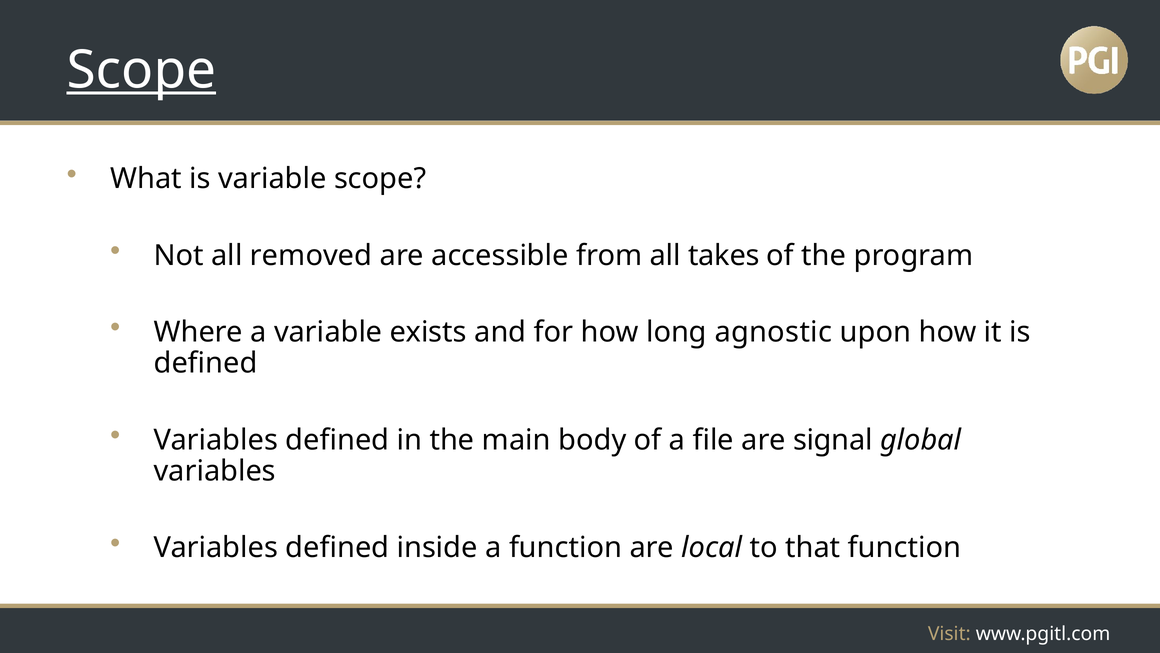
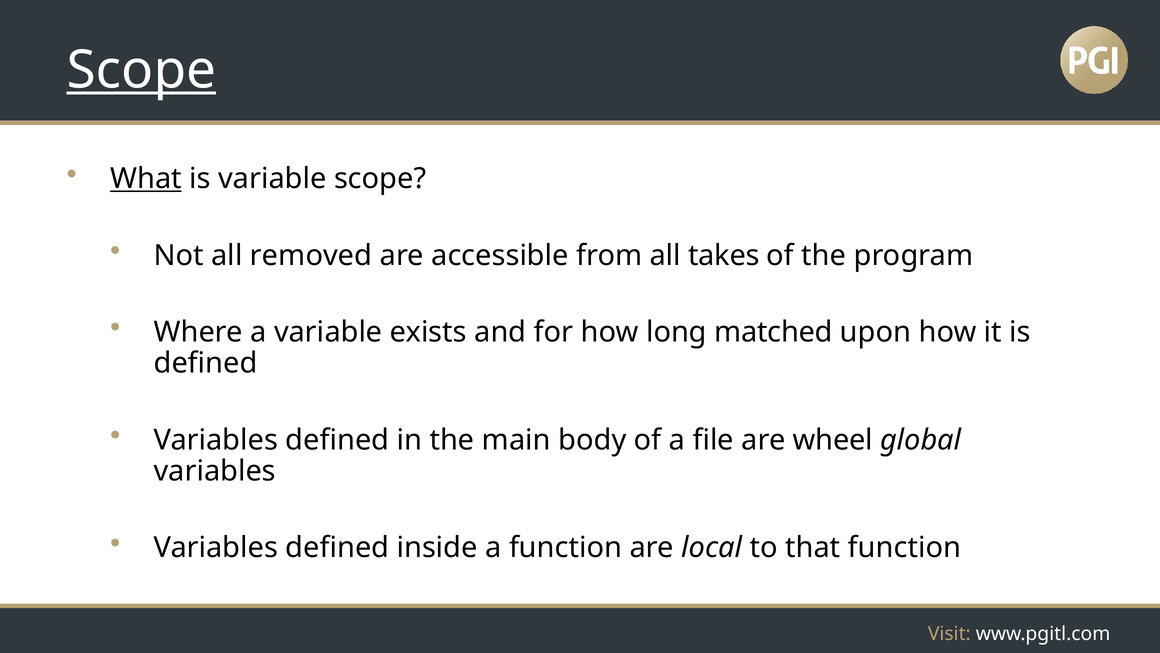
What underline: none -> present (146, 179)
agnostic: agnostic -> matched (774, 332)
signal: signal -> wheel (833, 440)
